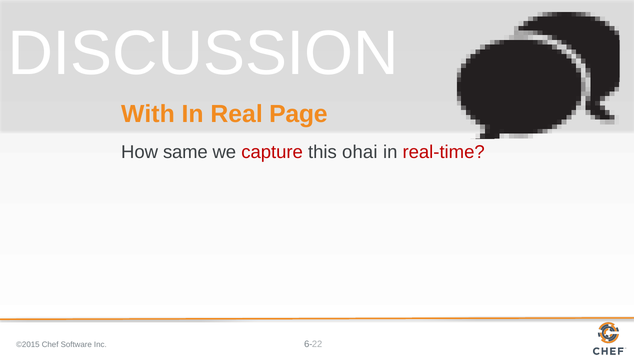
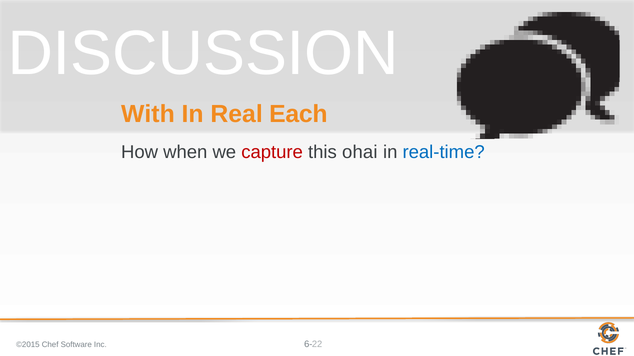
Page: Page -> Each (298, 114)
same: same -> when (185, 153)
real-time colour: red -> blue (444, 153)
